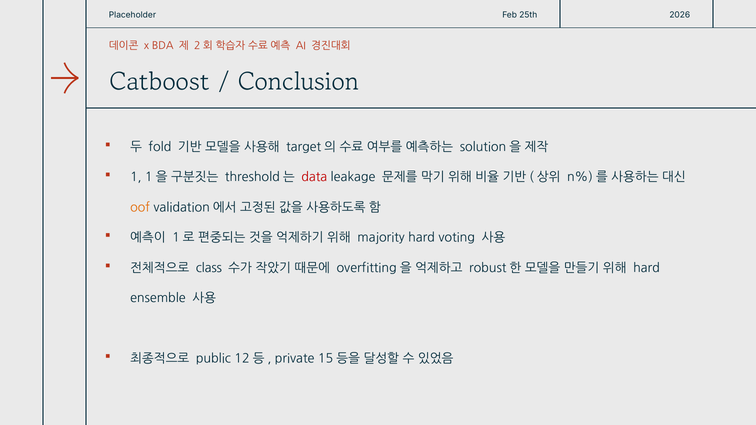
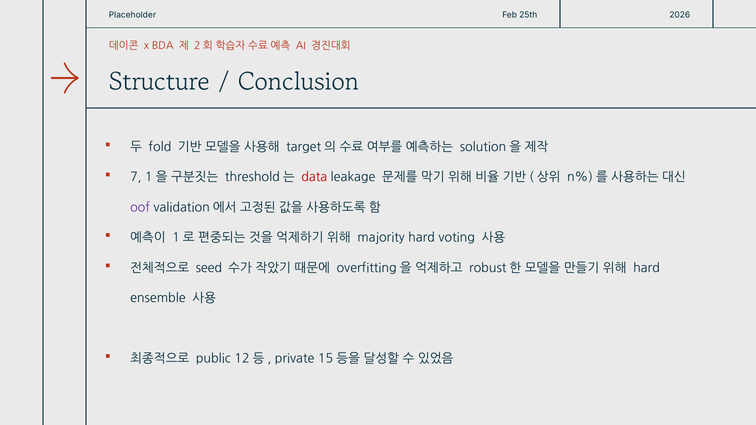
Catboost: Catboost -> Structure (160, 83)
1: 1 -> 7 (136, 177)
oof colour: orange -> purple (140, 208)
class: class -> seed (209, 268)
